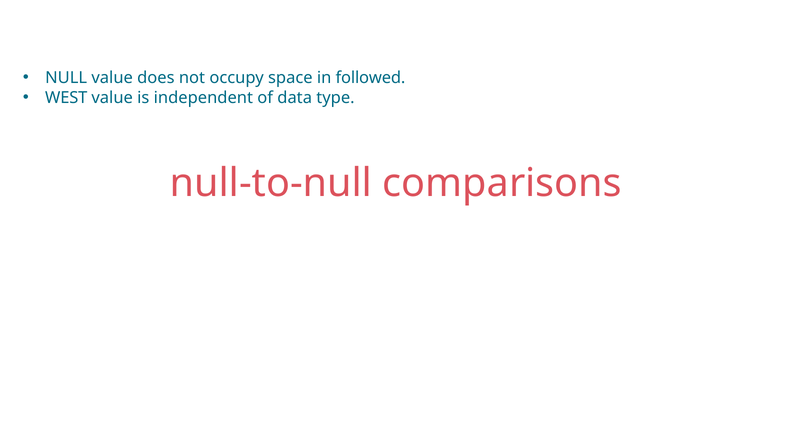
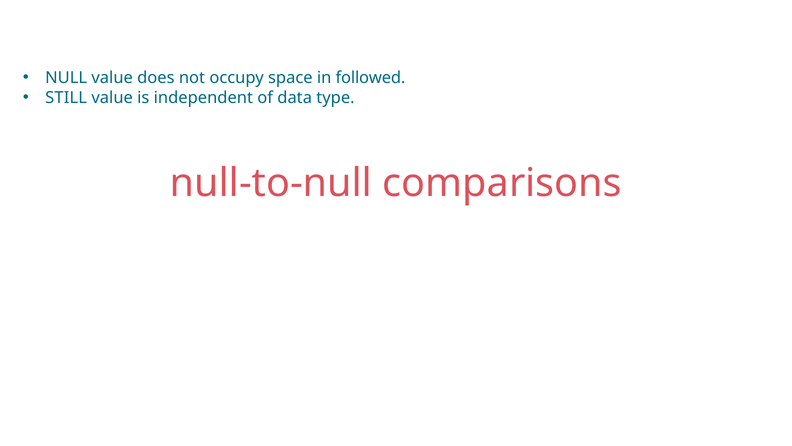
WEST: WEST -> STILL (66, 97)
